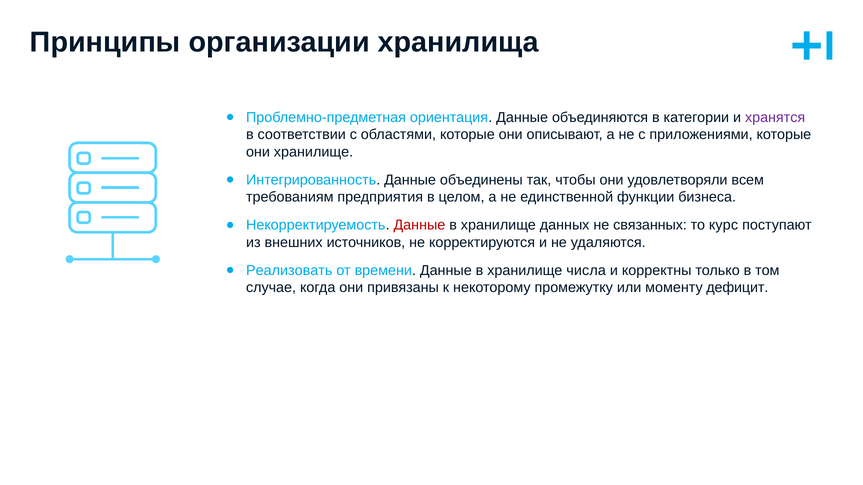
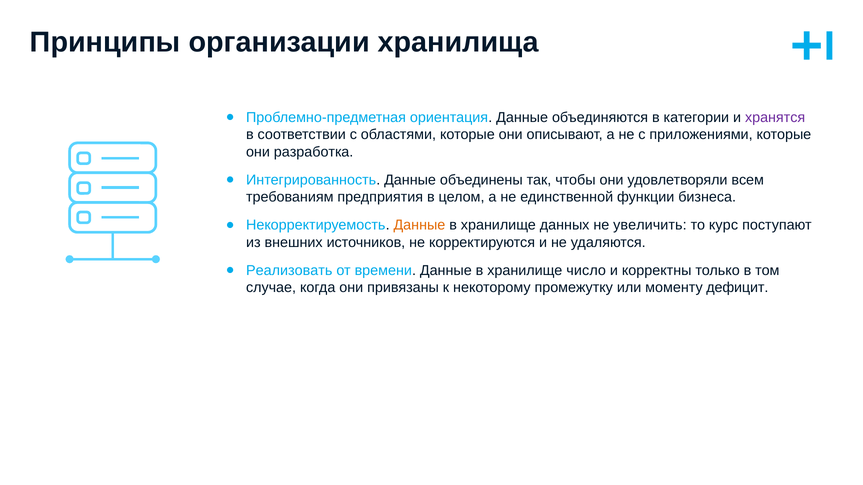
они хранилище: хранилище -> разработка (314, 152)
Данные colour: red -> orange (419, 225)
связанных: связанных -> увеличить (650, 225)
числа: числа -> число (586, 271)
